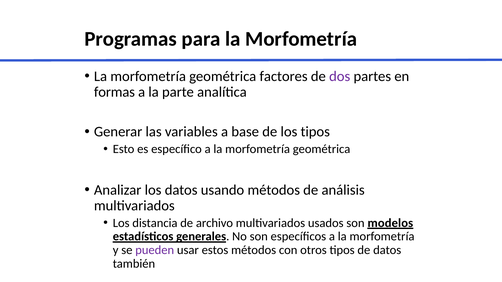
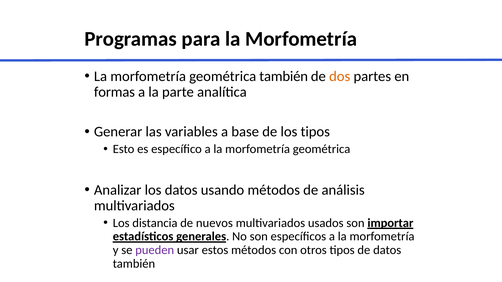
geométrica factores: factores -> también (284, 76)
dos colour: purple -> orange (340, 76)
archivo: archivo -> nuevos (214, 223)
modelos: modelos -> importar (390, 223)
